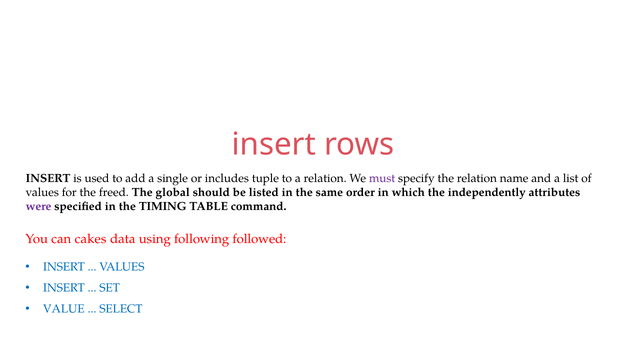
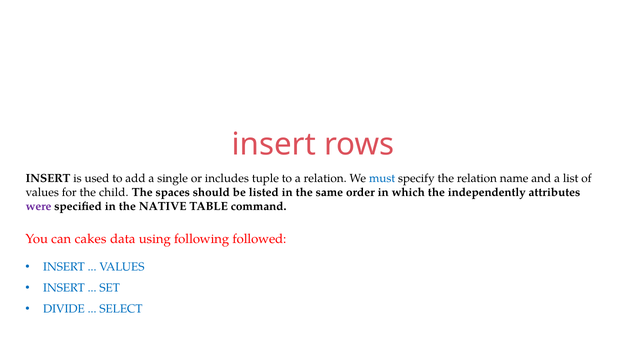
must colour: purple -> blue (382, 178)
freed: freed -> child (114, 192)
global: global -> spaces (173, 192)
TIMING: TIMING -> NATIVE (163, 207)
VALUE: VALUE -> DIVIDE (64, 309)
